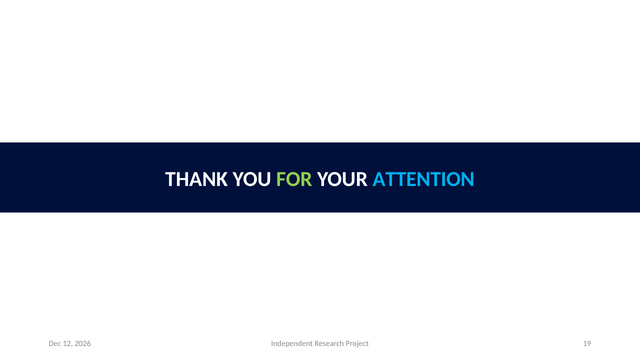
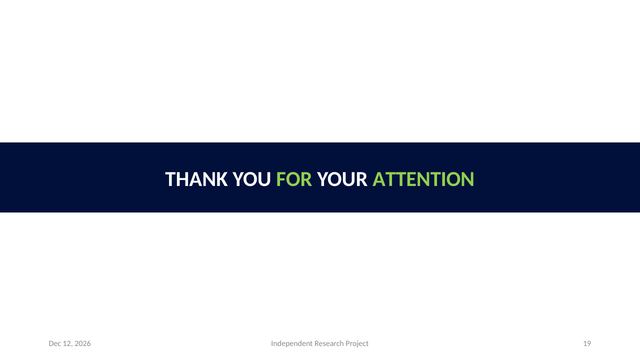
ATTENTION colour: light blue -> light green (424, 179)
